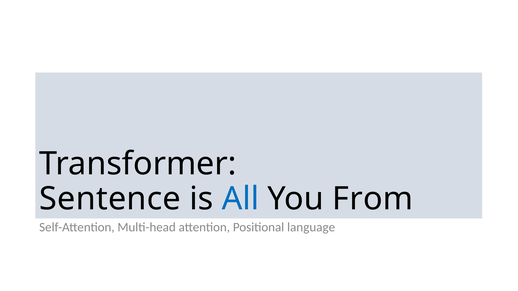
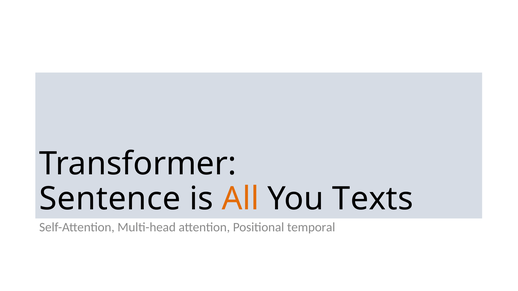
All colour: blue -> orange (241, 199)
From: From -> Texts (373, 199)
language: language -> temporal (311, 228)
